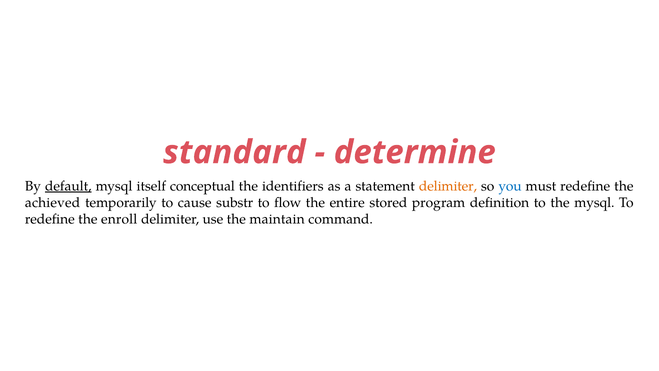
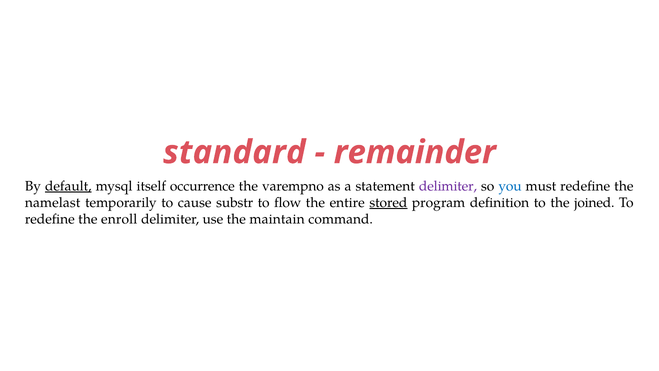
determine: determine -> remainder (415, 152)
conceptual: conceptual -> occurrence (202, 186)
identifiers: identifiers -> varempno (293, 186)
delimiter colour: orange -> purple (448, 186)
achieved: achieved -> namelast (53, 202)
stored underline: none -> present (388, 202)
the mysql: mysql -> joined (594, 202)
